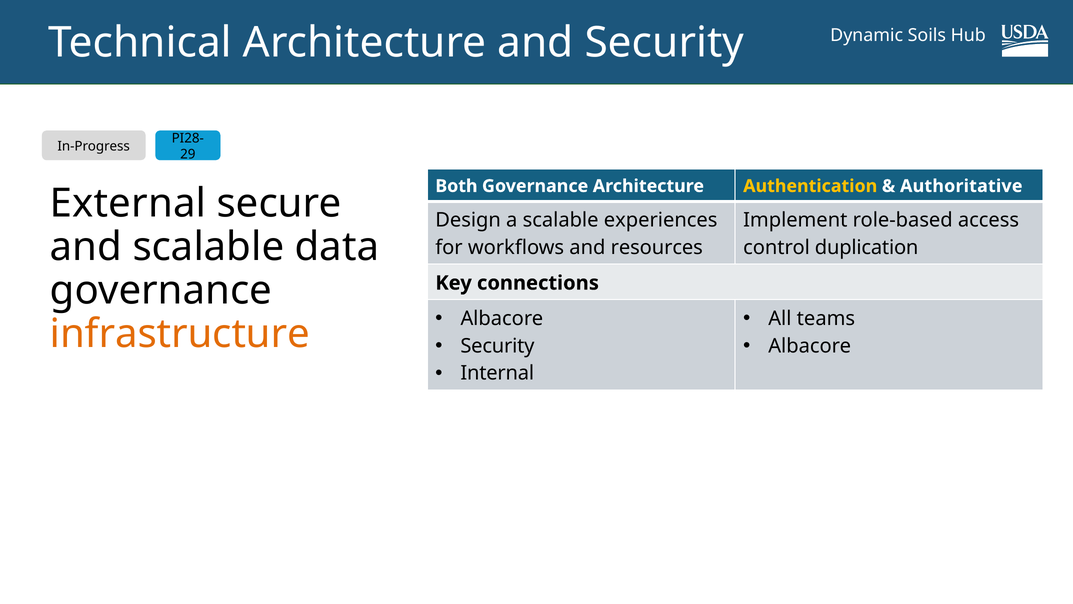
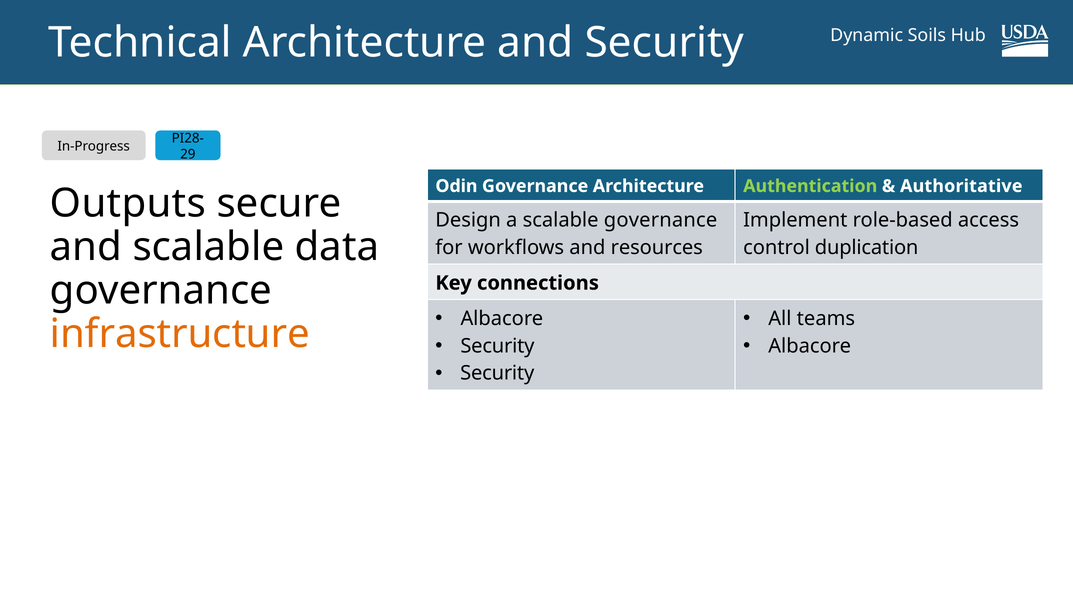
Both: Both -> Odin (456, 186)
Authentication colour: yellow -> light green (810, 186)
External: External -> Outputs (128, 203)
scalable experiences: experiences -> governance (661, 220)
Internal: Internal -> Security (497, 373)
